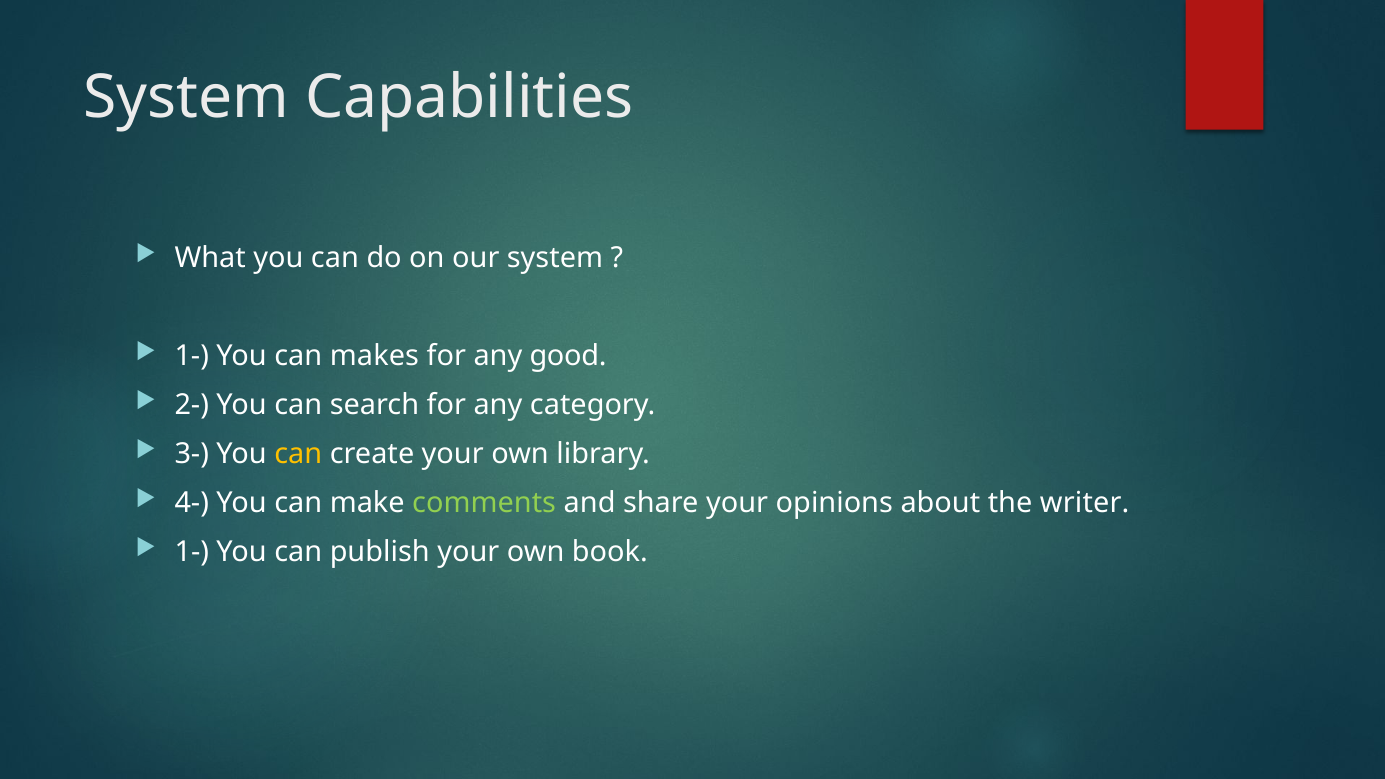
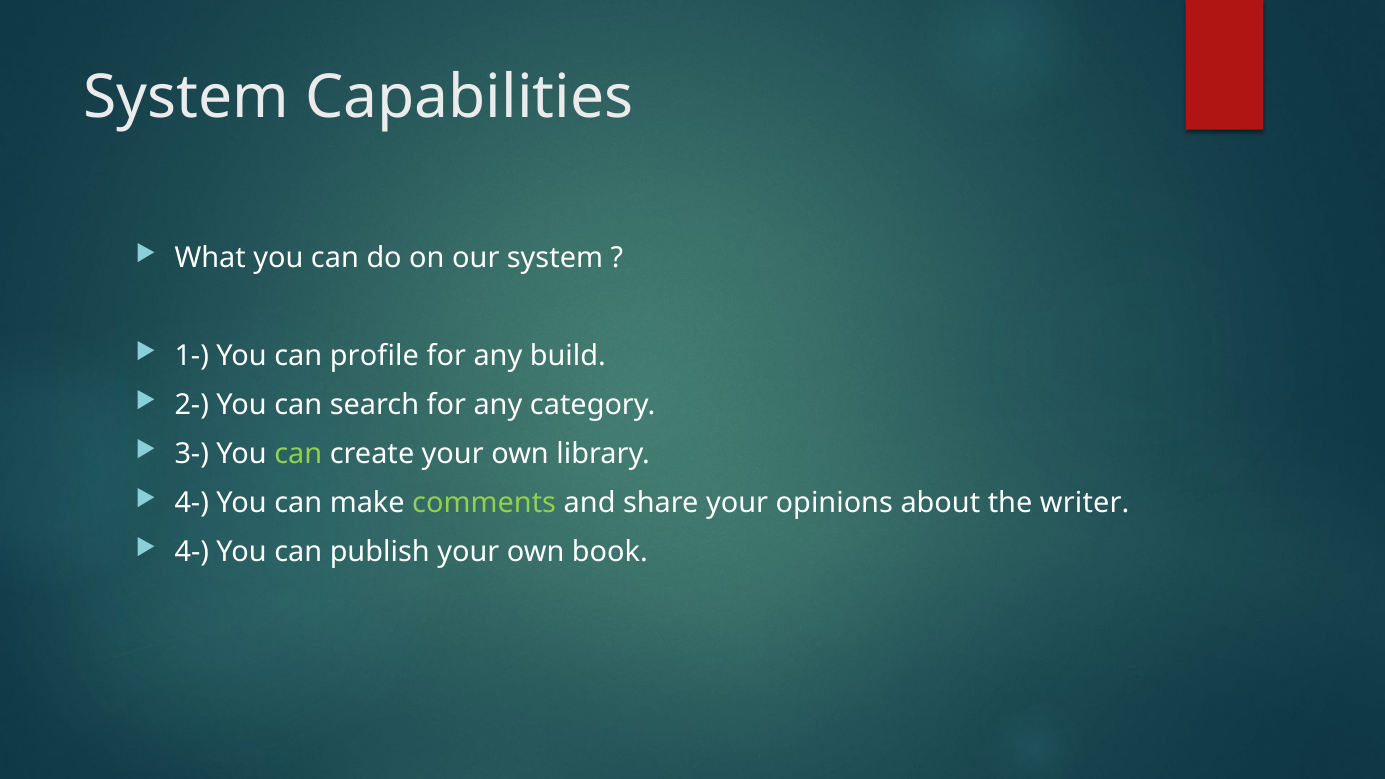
makes: makes -> profile (374, 356)
good: good -> build (568, 356)
can colour: yellow -> light green (298, 454)
1-: 1- -> 4- (192, 552)
